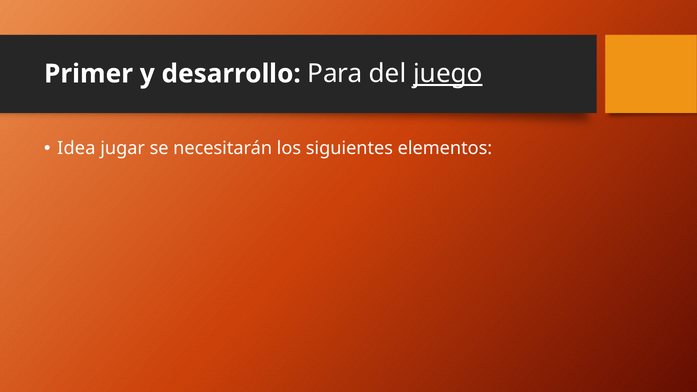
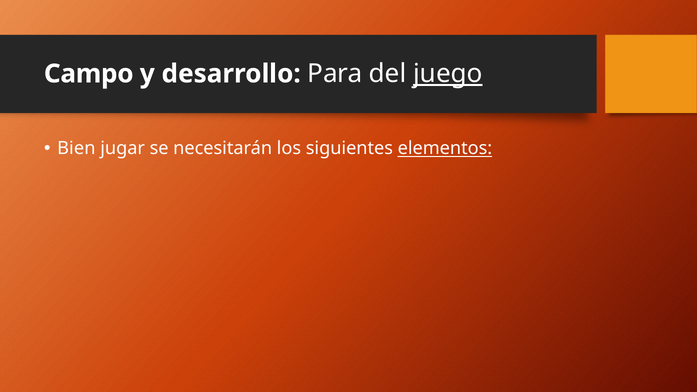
Primer: Primer -> Campo (89, 74)
Idea: Idea -> Bien (76, 149)
elementos underline: none -> present (445, 149)
